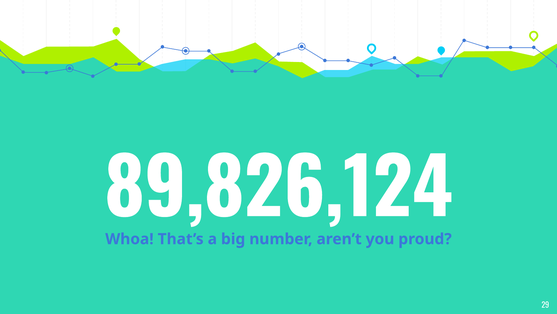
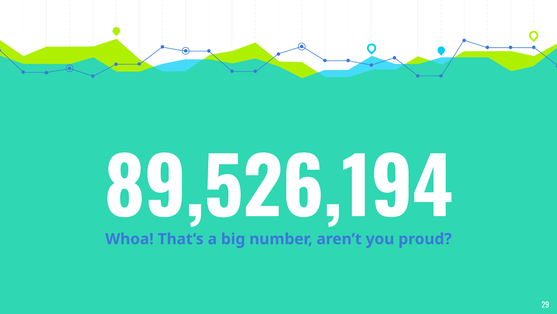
89,826,124: 89,826,124 -> 89,526,194 (279, 190)
